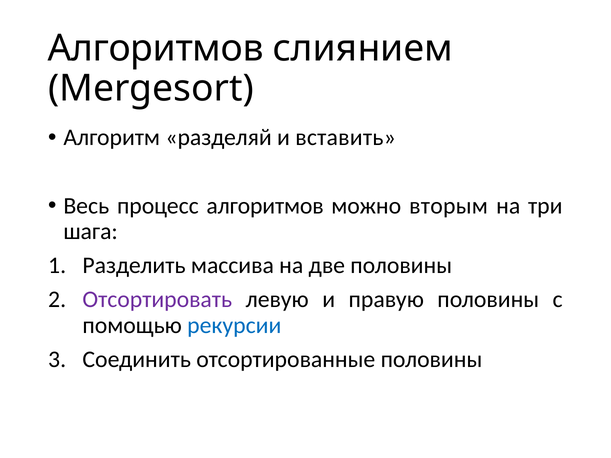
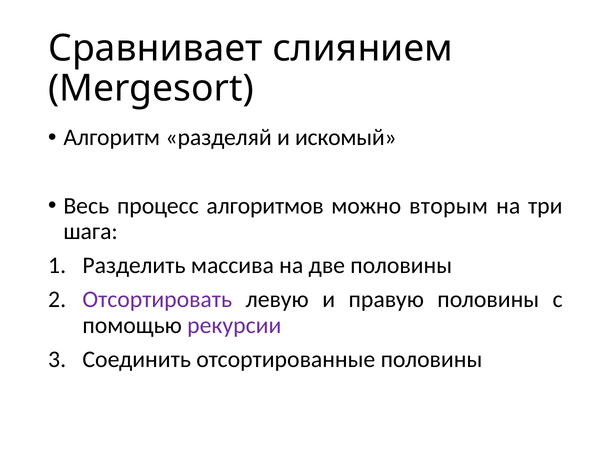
Алгоритмов: Алгоритмов -> Сравнивает (155, 48)
вставить: вставить -> искомый (346, 138)
рекурсии colour: blue -> purple (234, 325)
